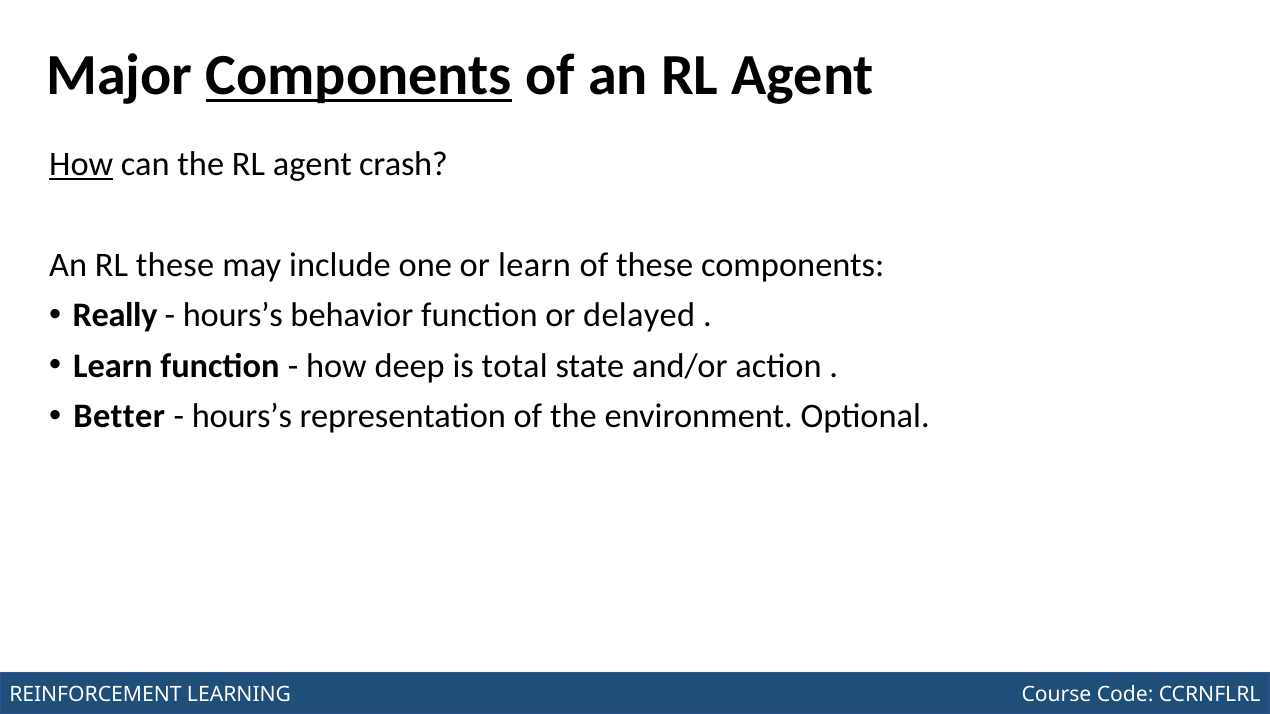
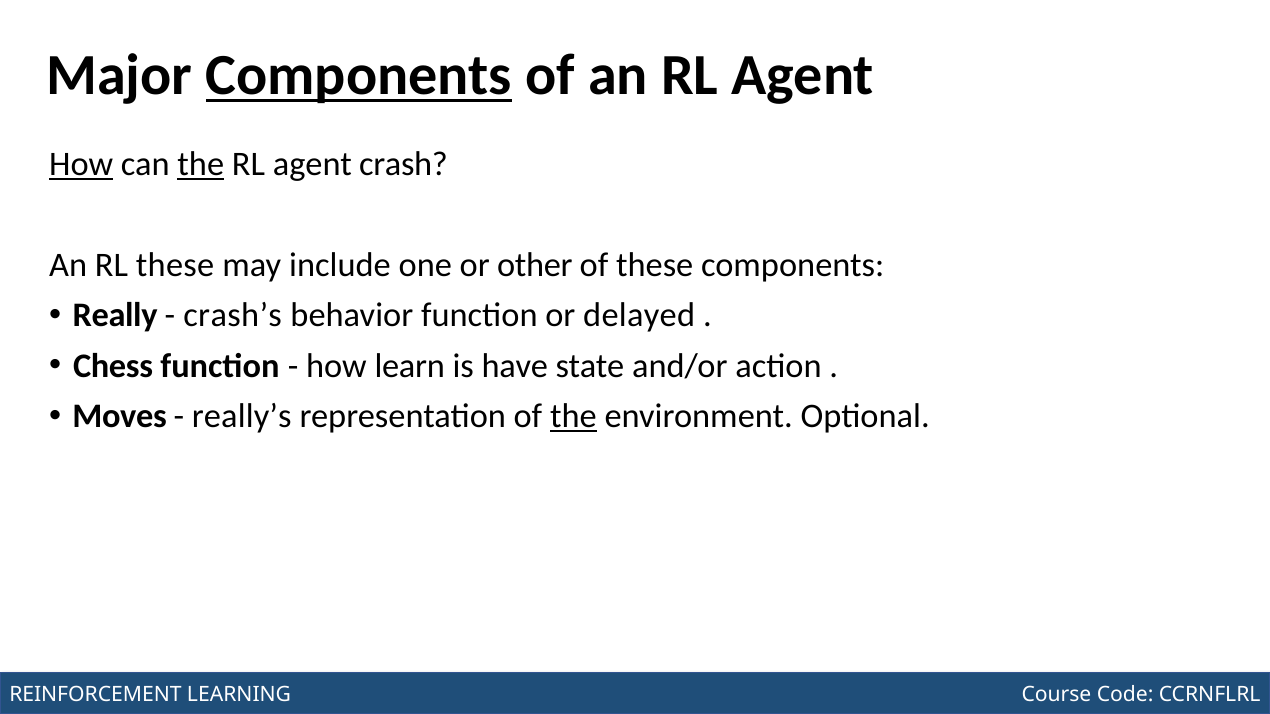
the underline: none -> present (201, 164)
or learn: learn -> other (535, 265)
hours’s: hours’s -> crash’s (233, 315)
Learn: Learn -> Chess (113, 366)
deep: deep -> learn (410, 366)
total: total -> have (515, 366)
Better: Better -> Moves (120, 416)
hours’s: hours’s -> really’s (242, 416)
the underline: none -> present (573, 416)
